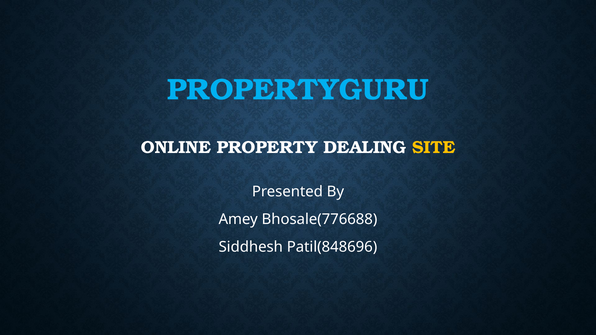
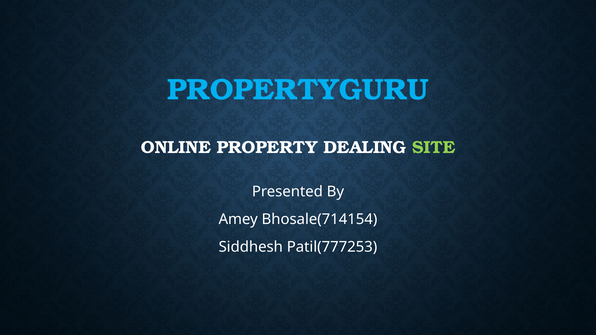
SITE colour: yellow -> light green (434, 147)
Bhosale(776688: Bhosale(776688 -> Bhosale(714154 (319, 220)
Patil(848696: Patil(848696 -> Patil(777253 (332, 247)
